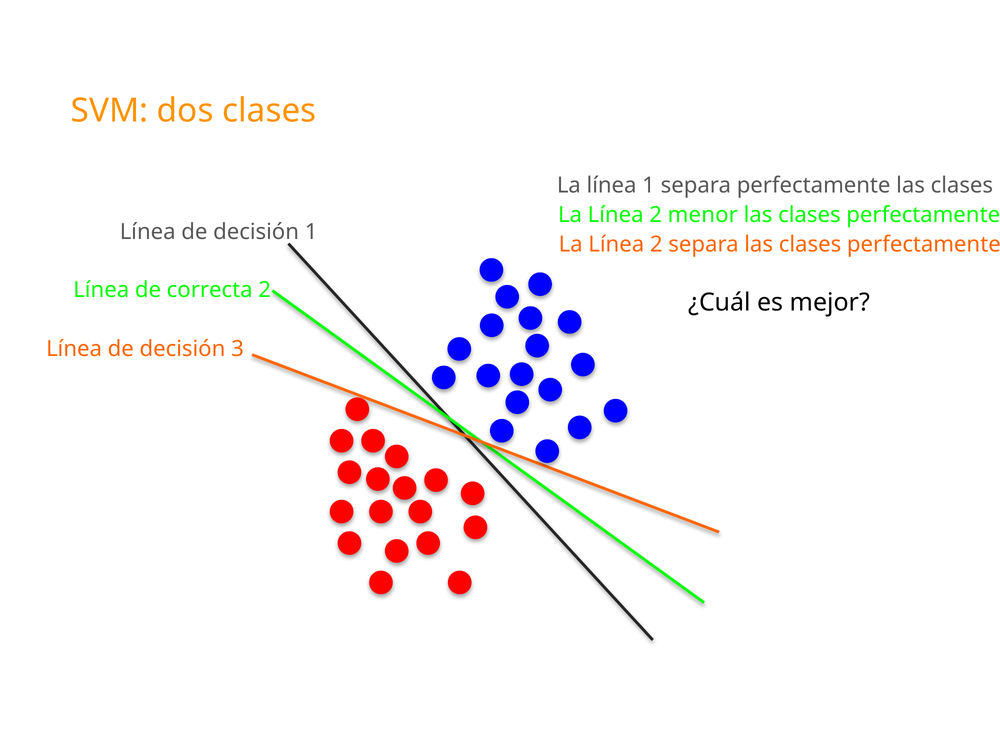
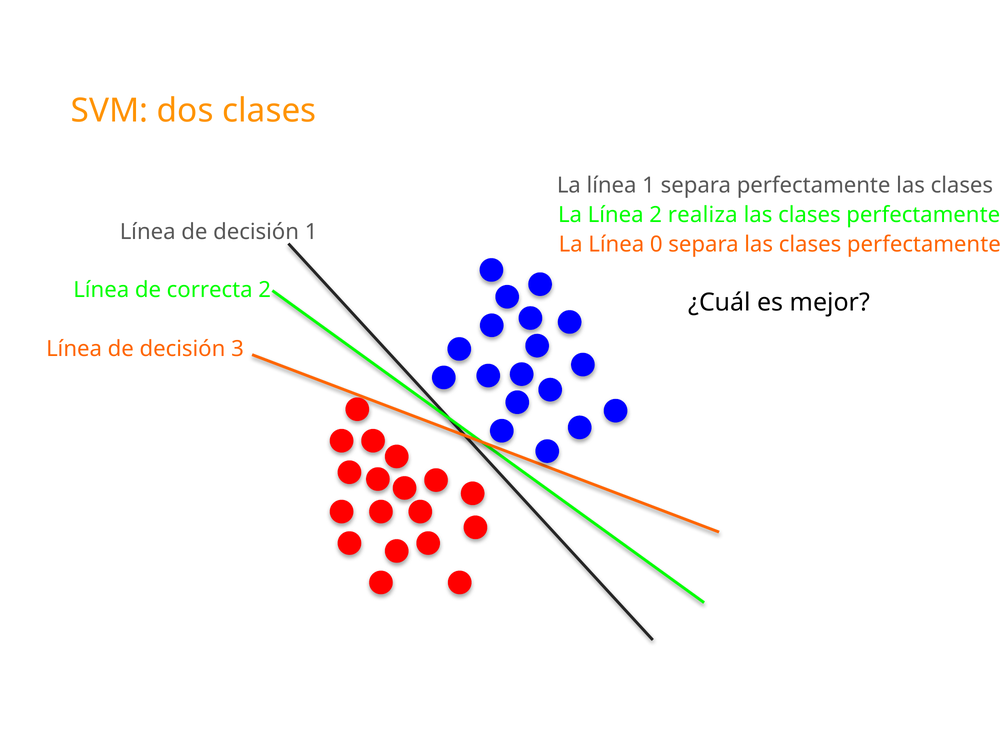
menor: menor -> realiza (703, 215)
2: 2 -> 0 (656, 244)
